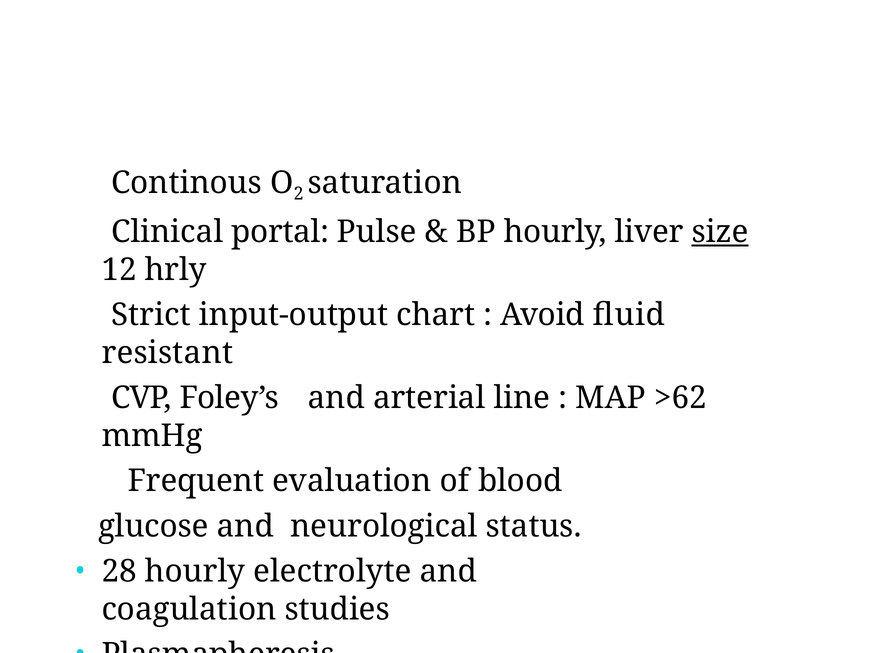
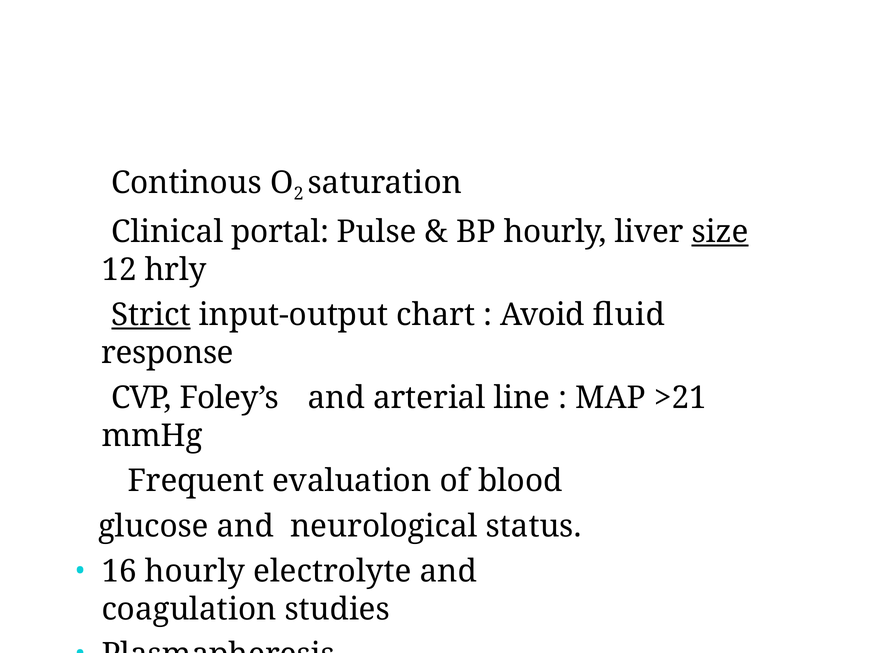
Strict underline: none -> present (151, 315)
resistant: resistant -> response (168, 353)
>62: >62 -> >21 (680, 398)
28: 28 -> 16 (119, 572)
